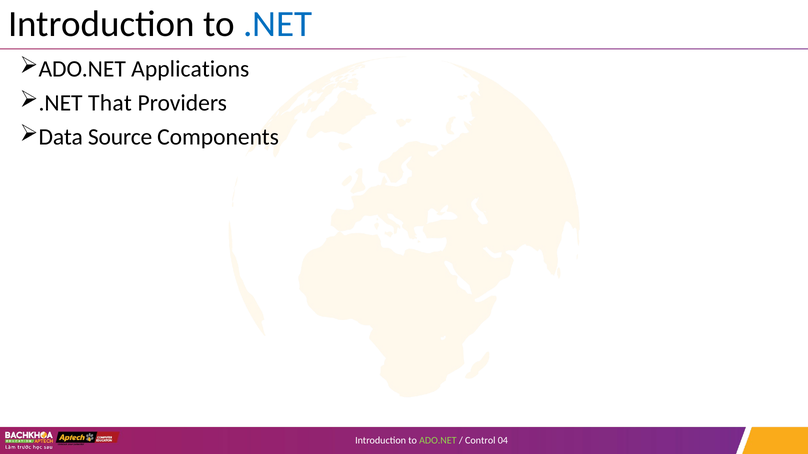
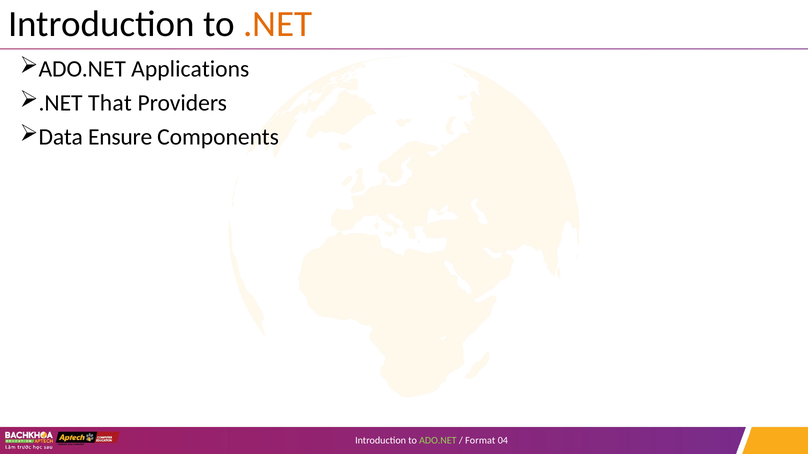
.NET colour: blue -> orange (278, 24)
Source: Source -> Ensure (120, 137)
Control: Control -> Format (480, 441)
